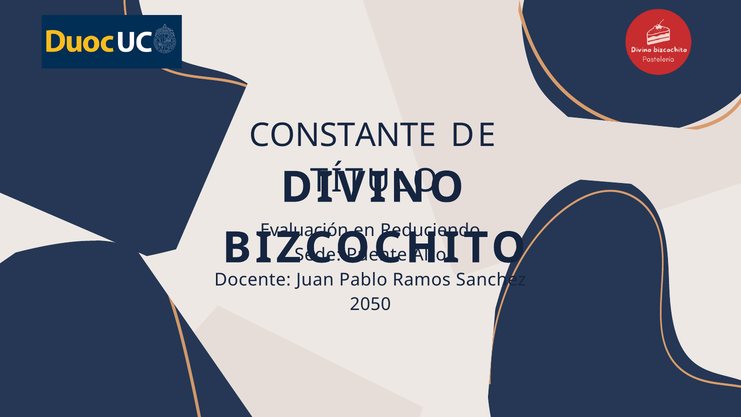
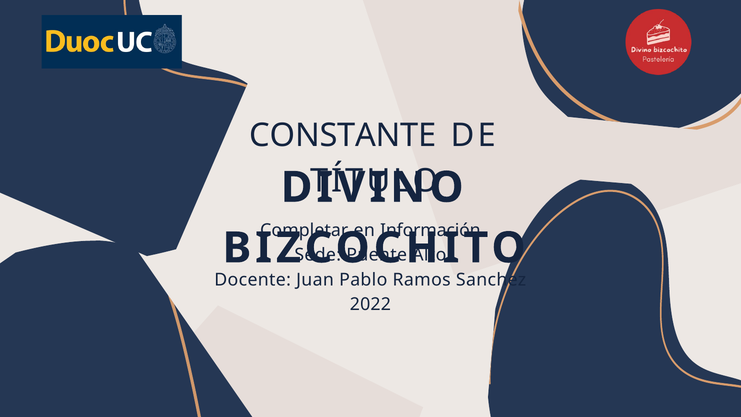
Evaluación: Evaluación -> Completar (304, 230)
Reduciendo: Reduciendo -> Información (430, 230)
2050: 2050 -> 2022 (370, 304)
